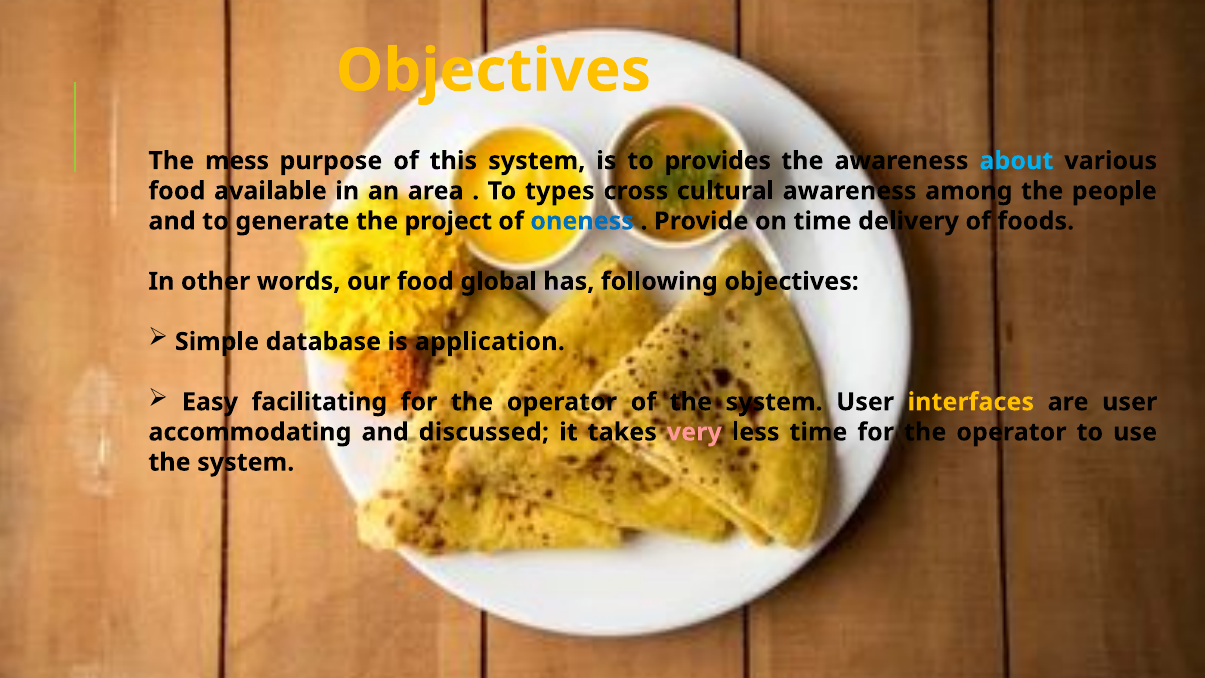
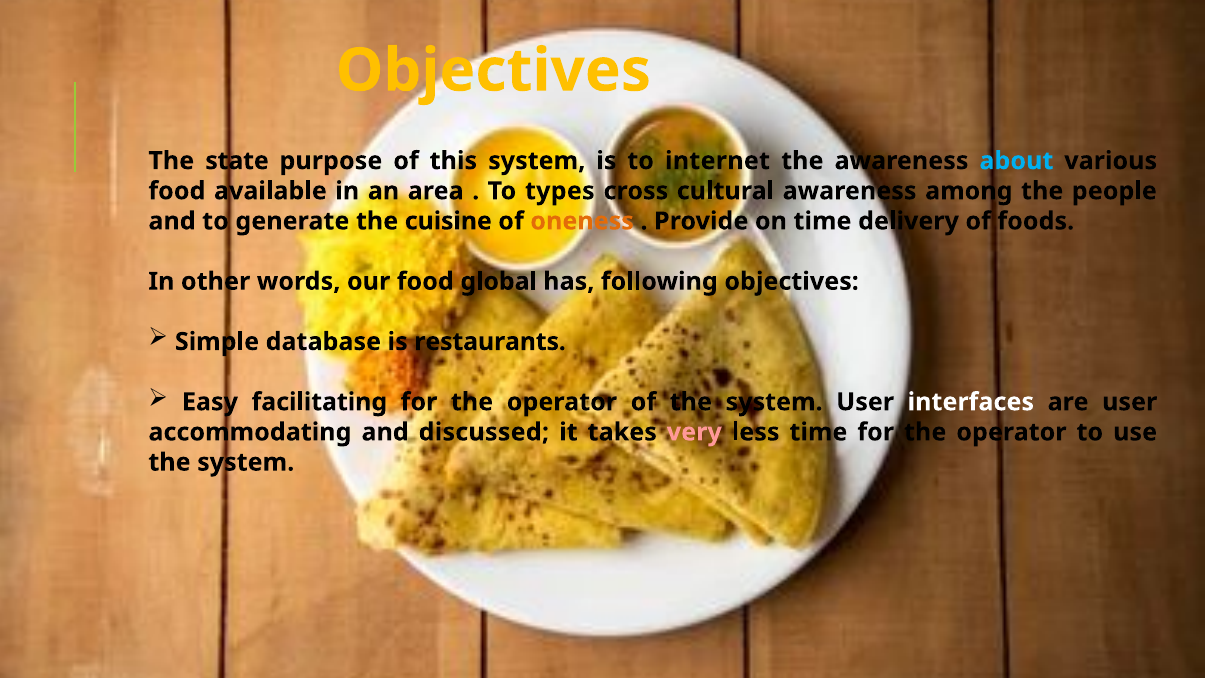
mess: mess -> state (237, 161)
provides: provides -> internet (718, 161)
project: project -> cuisine (448, 221)
oneness colour: blue -> orange (582, 221)
application: application -> restaurants (490, 342)
interfaces colour: yellow -> white (971, 402)
